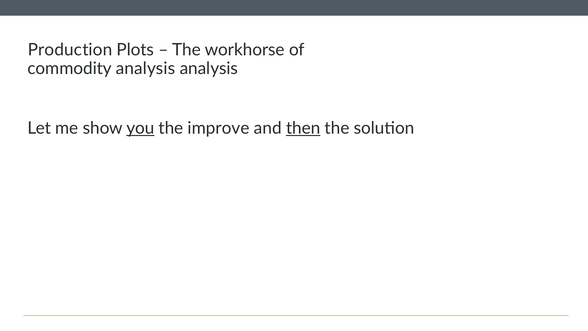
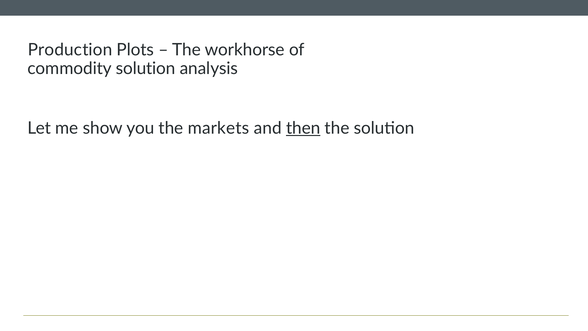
commodity analysis: analysis -> solution (146, 68)
you underline: present -> none (140, 128)
improve: improve -> markets (219, 128)
